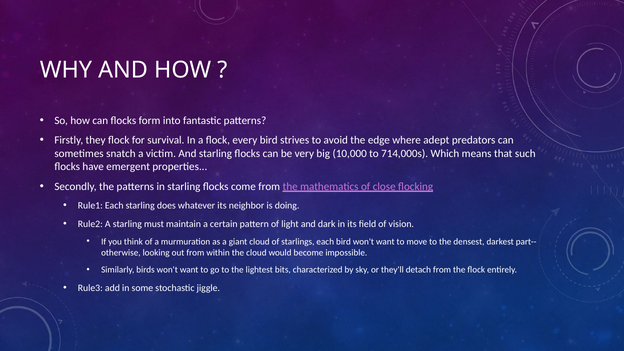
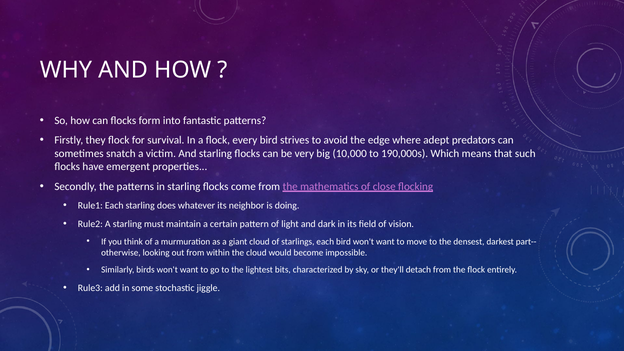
714,000s: 714,000s -> 190,000s (405, 153)
